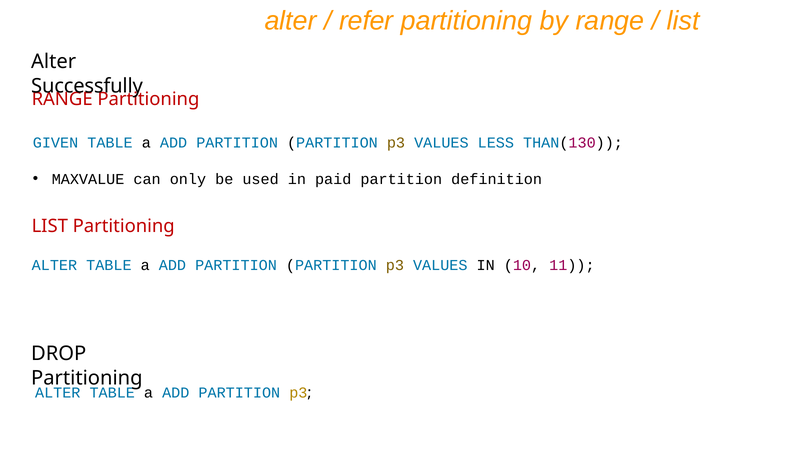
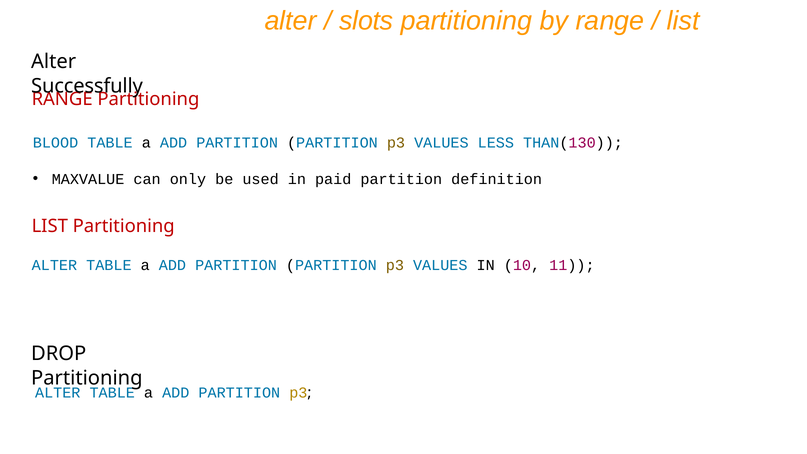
refer: refer -> slots (366, 21)
GIVEN: GIVEN -> BLOOD (56, 143)
